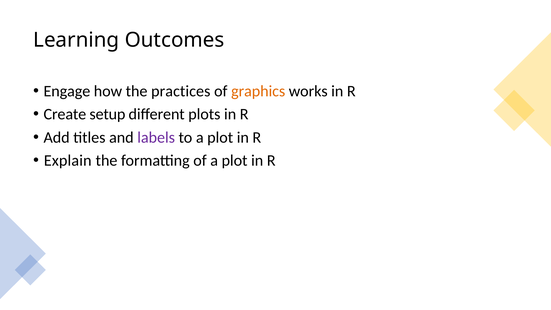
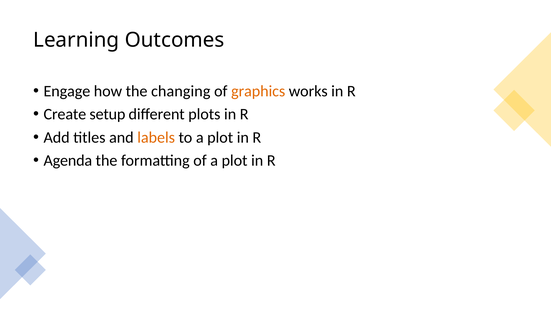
practices: practices -> changing (181, 91)
labels colour: purple -> orange (156, 137)
Explain: Explain -> Agenda (68, 160)
